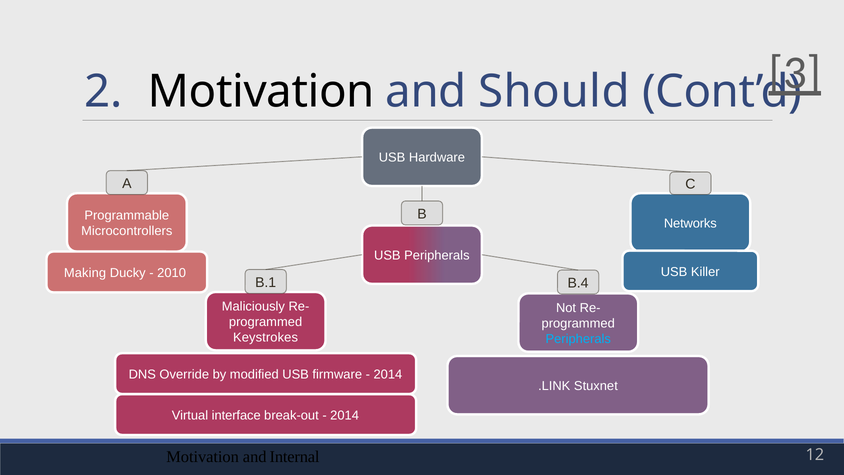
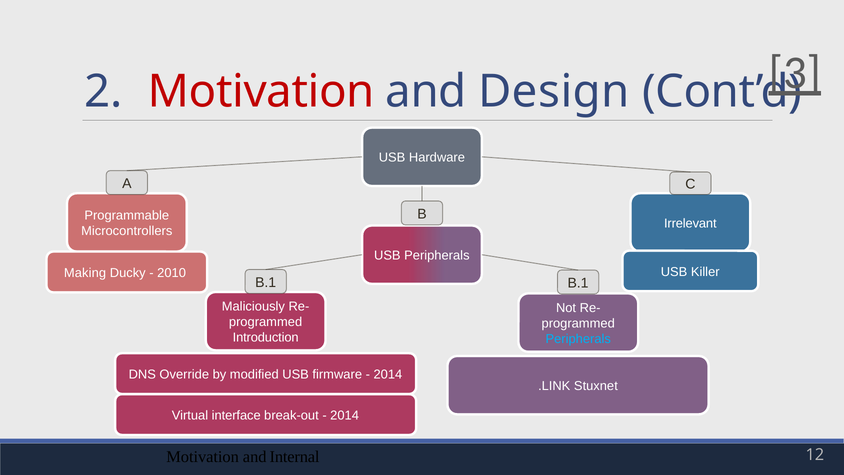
Motivation colour: black -> red (261, 92)
Should: Should -> Design (554, 92)
Networks: Networks -> Irrelevant (690, 223)
B.4: B.4 -> B.1 (578, 283)
Keystrokes: Keystrokes -> Introduction (266, 337)
